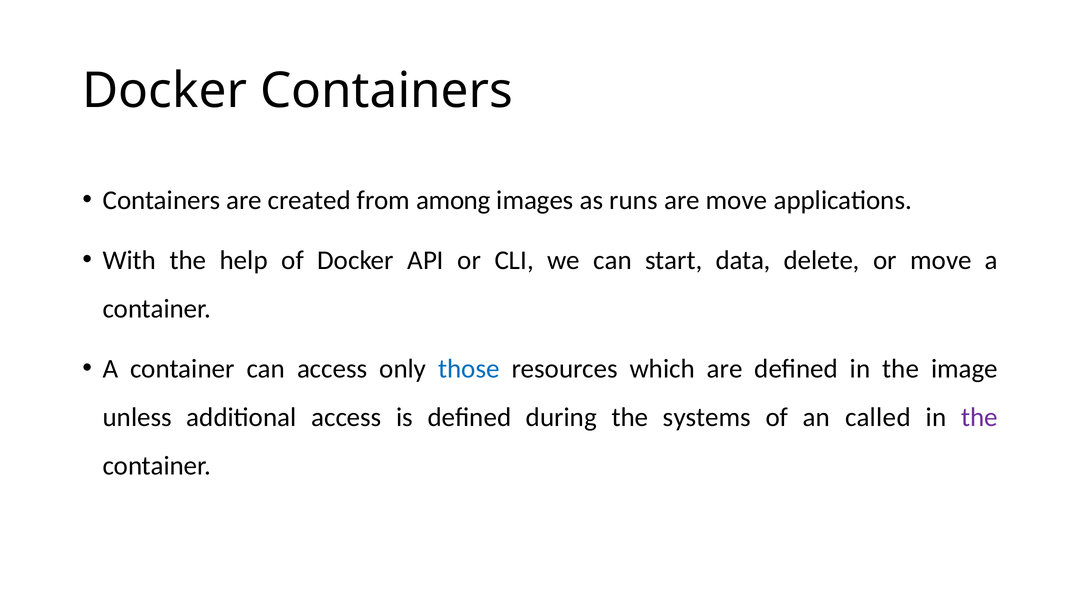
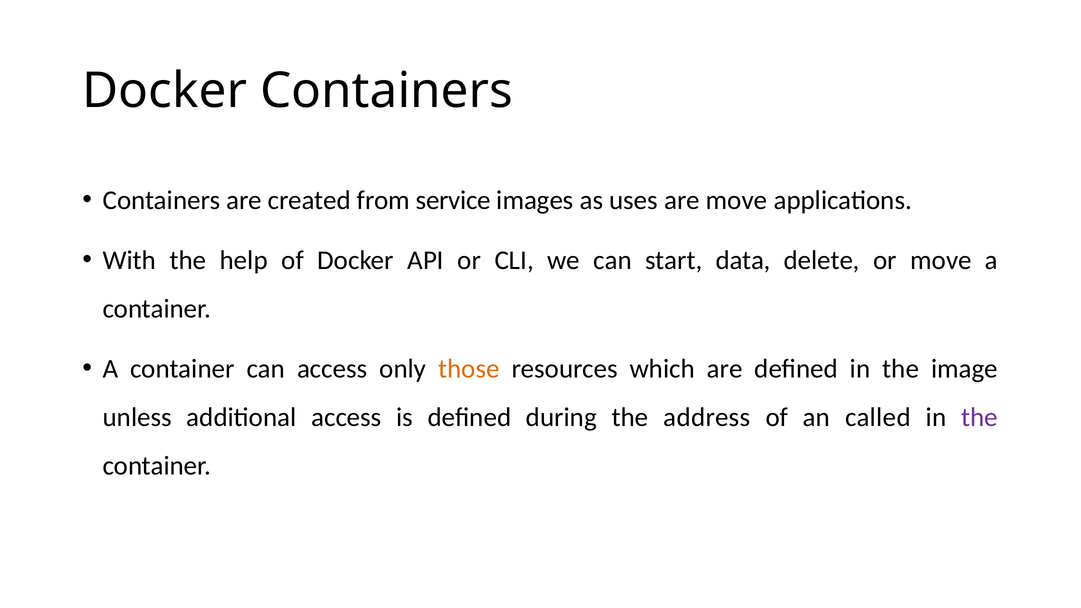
among: among -> service (453, 200)
runs: runs -> uses (634, 200)
those colour: blue -> orange (469, 369)
systems: systems -> address (707, 417)
